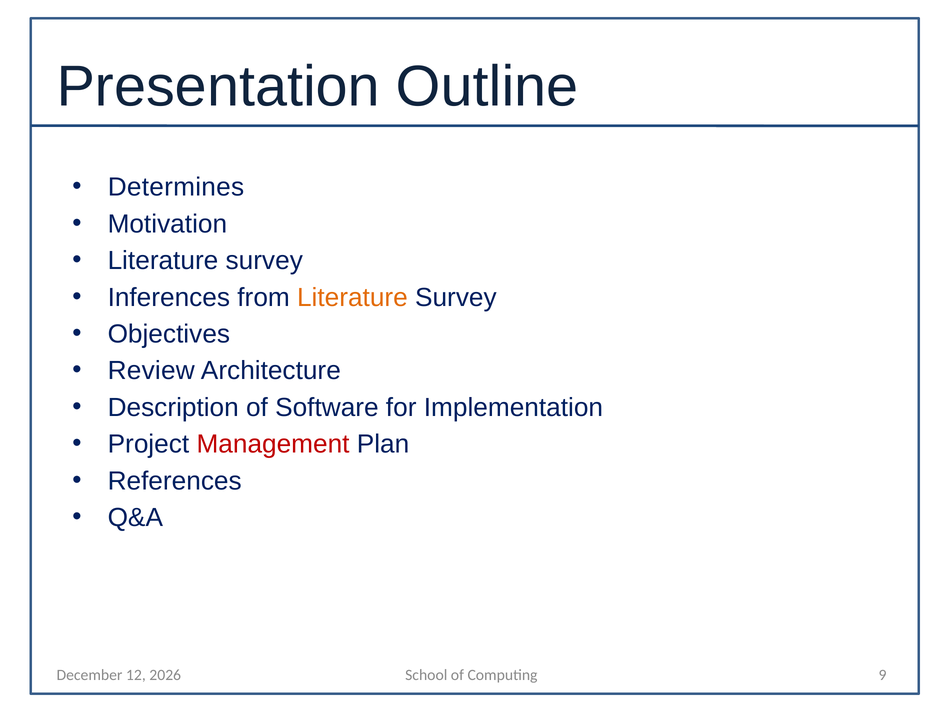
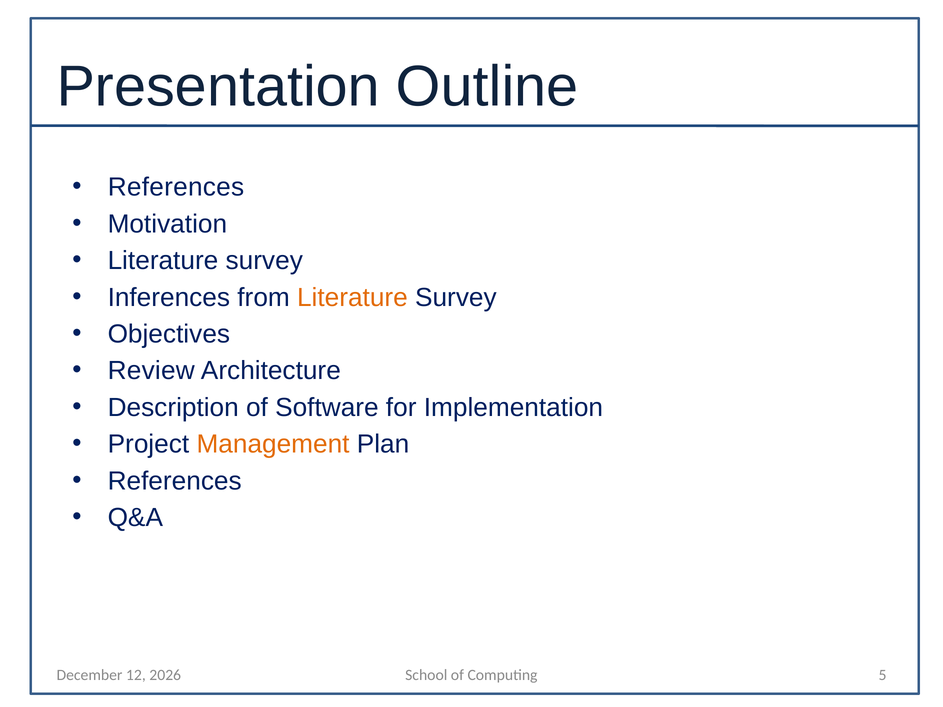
Determines: Determines -> References (176, 187)
Management colour: red -> orange (273, 444)
9: 9 -> 5 (883, 675)
